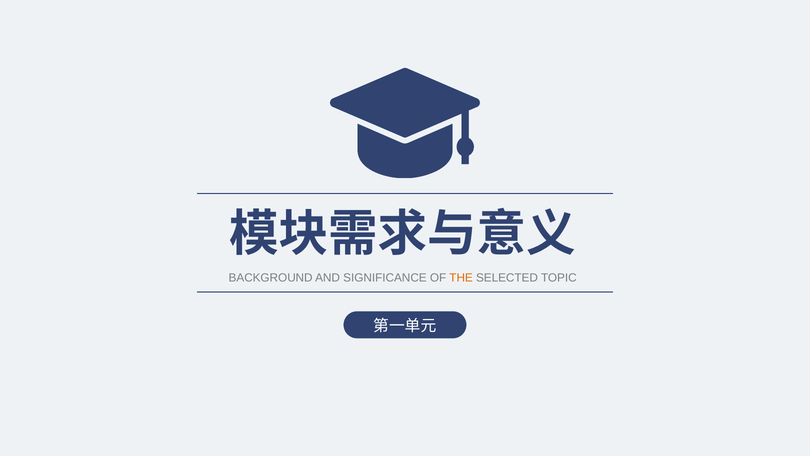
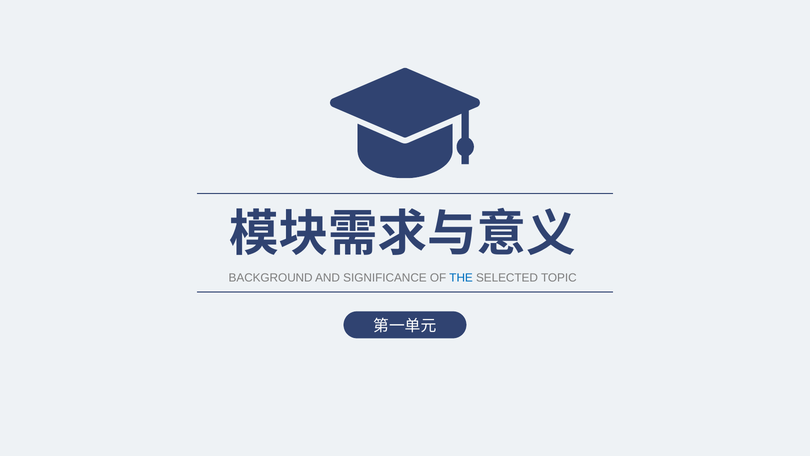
THE colour: orange -> blue (461, 278)
